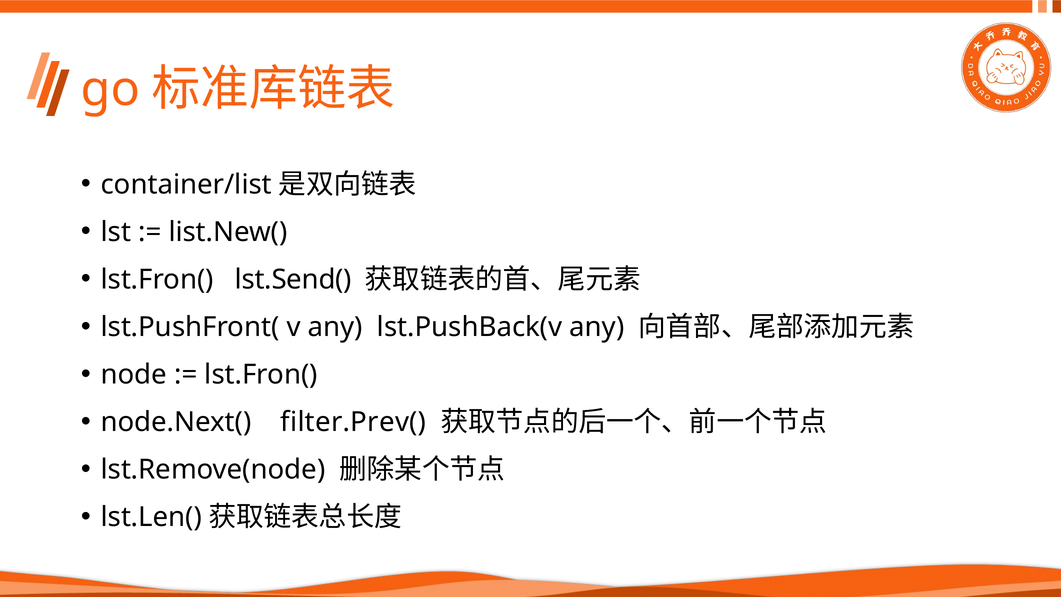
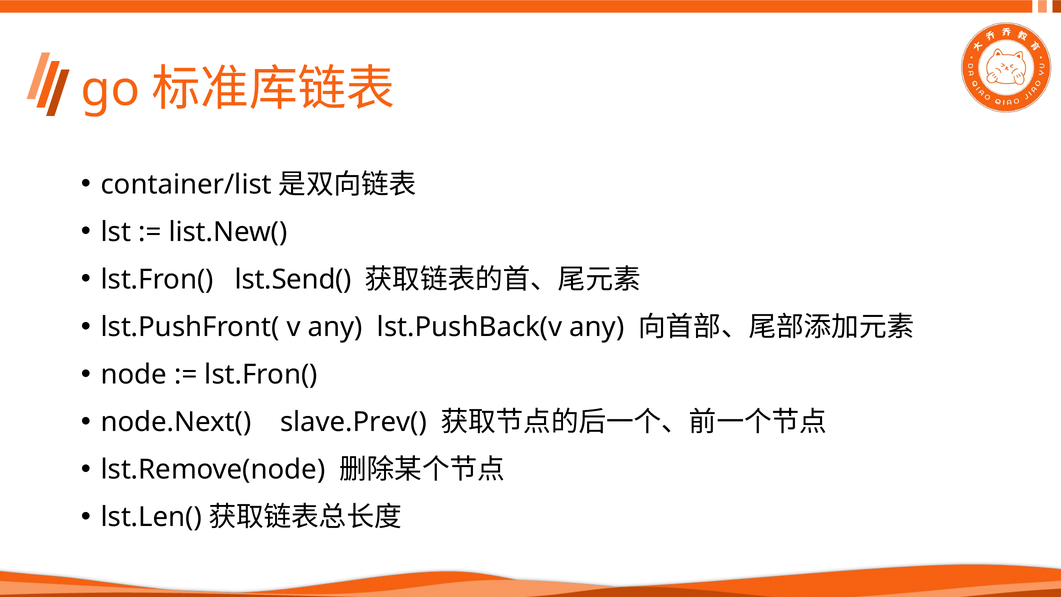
filter.Prev(: filter.Prev( -> slave.Prev( (353, 422)
